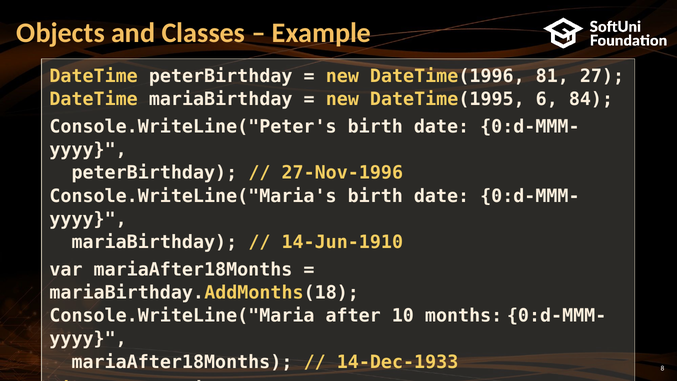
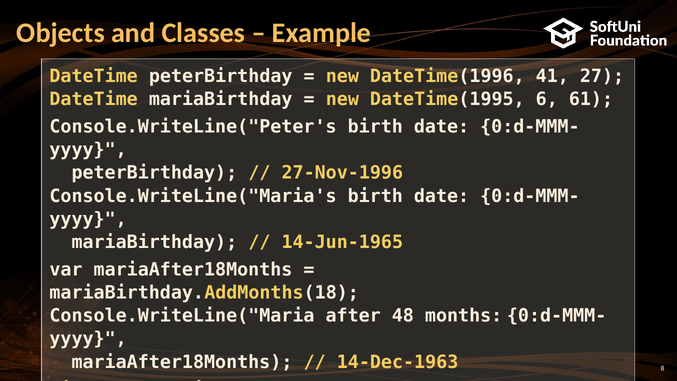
81: 81 -> 41 (552, 76)
84: 84 -> 61 (591, 99)
14-Jun-1910: 14-Jun-1910 -> 14-Jun-1965 (342, 242)
10: 10 -> 48 (403, 316)
14-Dec-1933: 14-Dec-1933 -> 14-Dec-1963 (398, 362)
